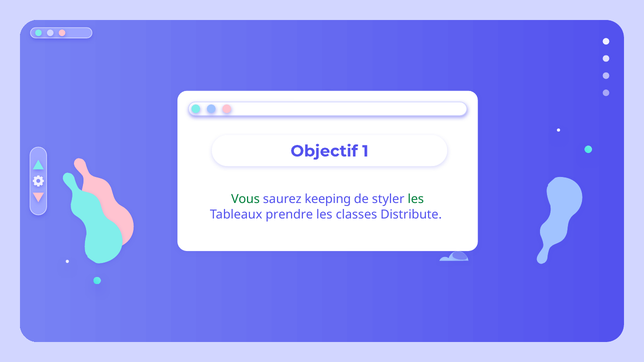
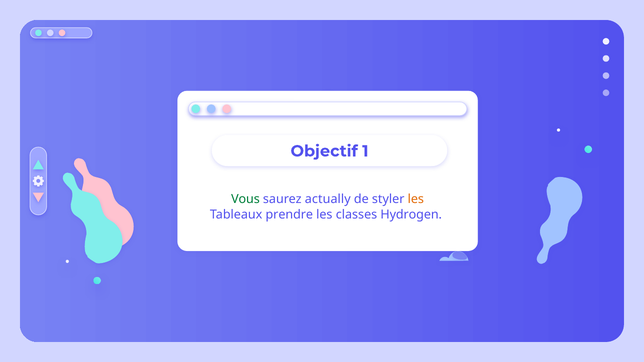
keeping: keeping -> actually (328, 200)
les colour: green -> orange (416, 200)
Distribute: Distribute -> Hydrogen (411, 215)
